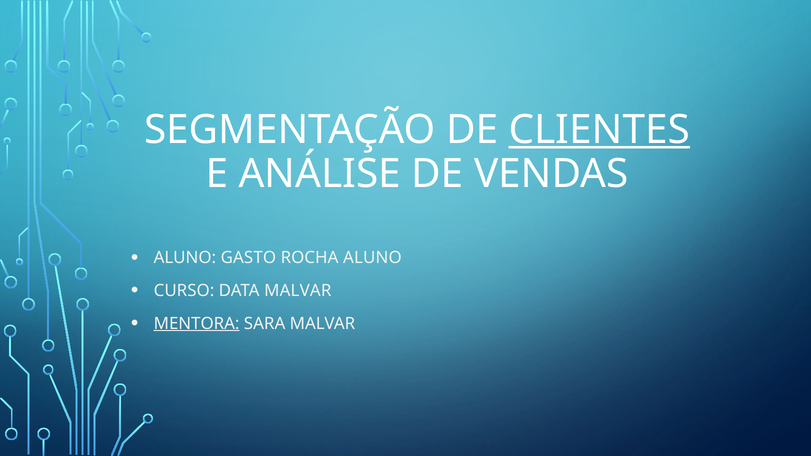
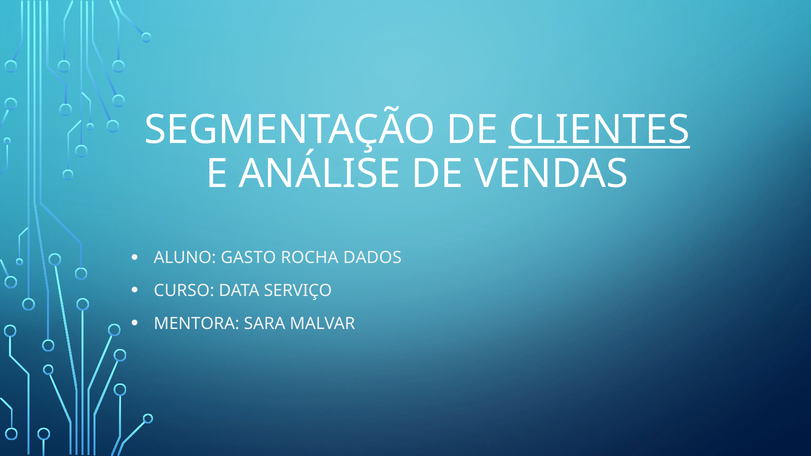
ROCHA ALUNO: ALUNO -> DADOS (372, 258)
DATA MALVAR: MALVAR -> SERVIÇO (298, 291)
MENTORA underline: present -> none (197, 324)
